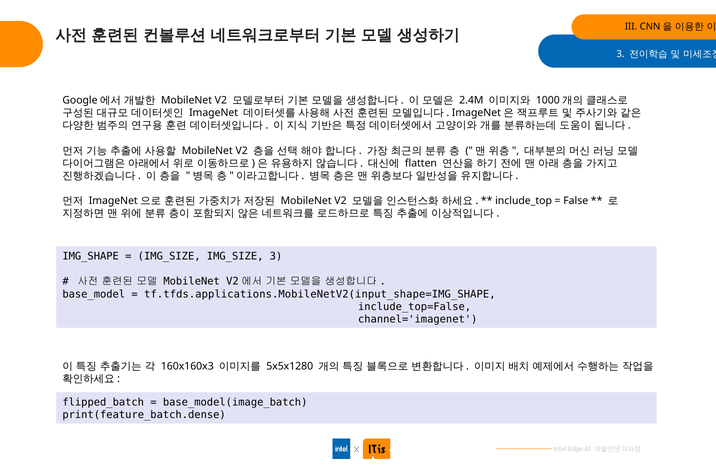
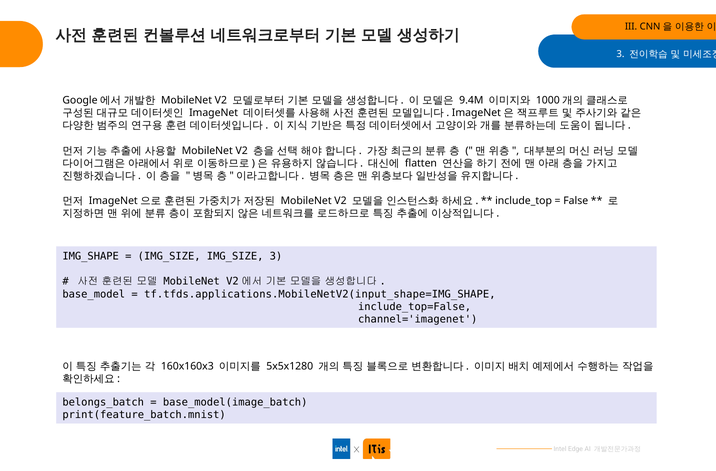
2.4M: 2.4M -> 9.4M (471, 100)
flipped_batch: flipped_batch -> belongs_batch (103, 402)
print(feature_batch.dense: print(feature_batch.dense -> print(feature_batch.mnist (144, 414)
